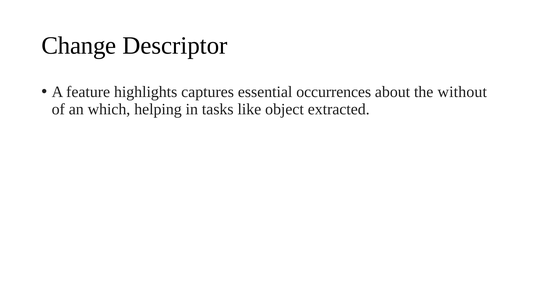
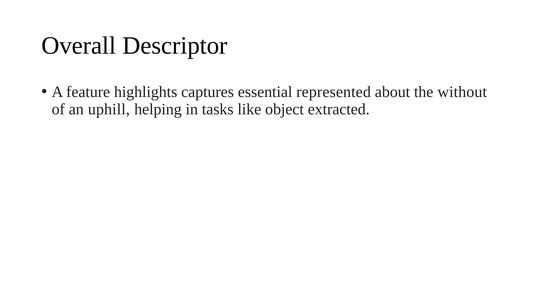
Change: Change -> Overall (79, 46)
occurrences: occurrences -> represented (334, 92)
which: which -> uphill (109, 109)
